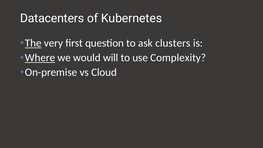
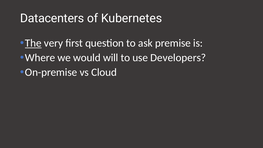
clusters: clusters -> premise (173, 43)
Where underline: present -> none (40, 58)
Complexity: Complexity -> Developers (178, 58)
